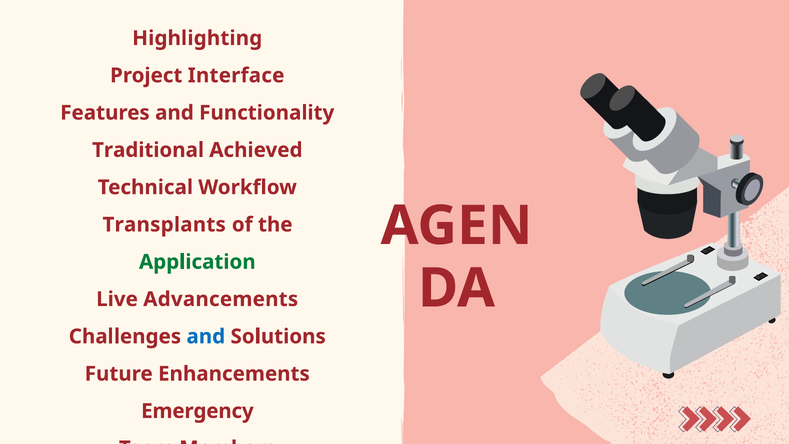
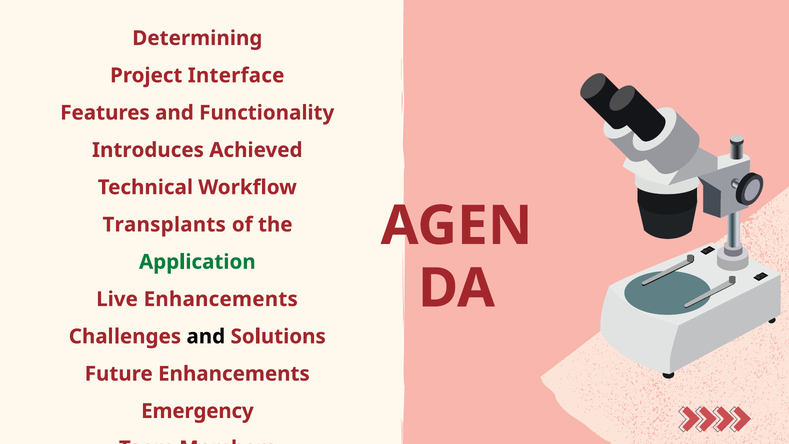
Highlighting: Highlighting -> Determining (197, 38)
Traditional: Traditional -> Introduces (148, 150)
Live Advancements: Advancements -> Enhancements (221, 299)
and colour: blue -> black (206, 336)
